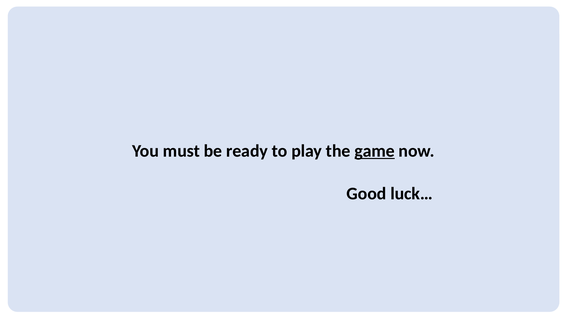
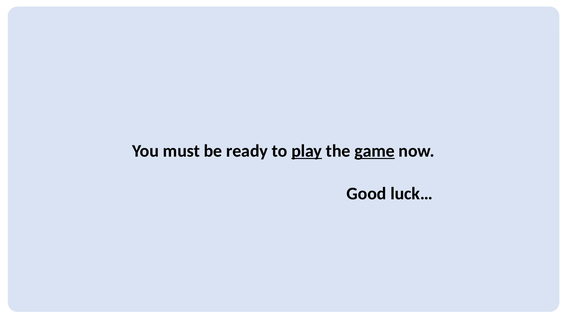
play underline: none -> present (307, 151)
